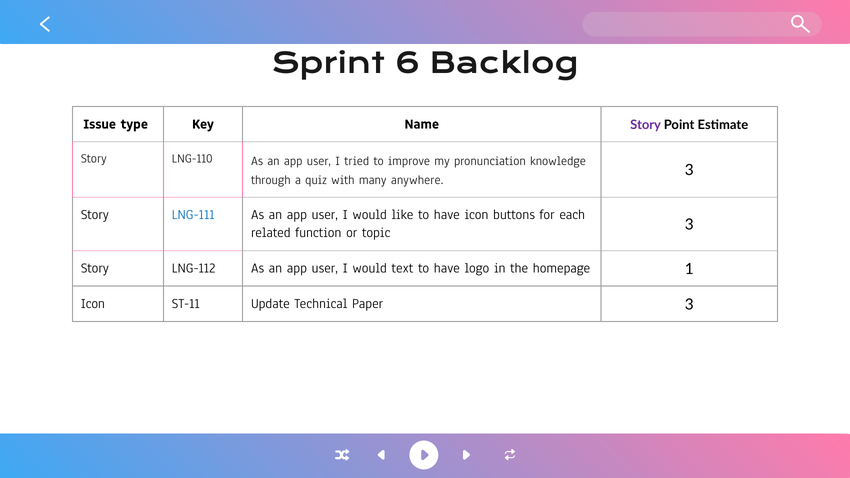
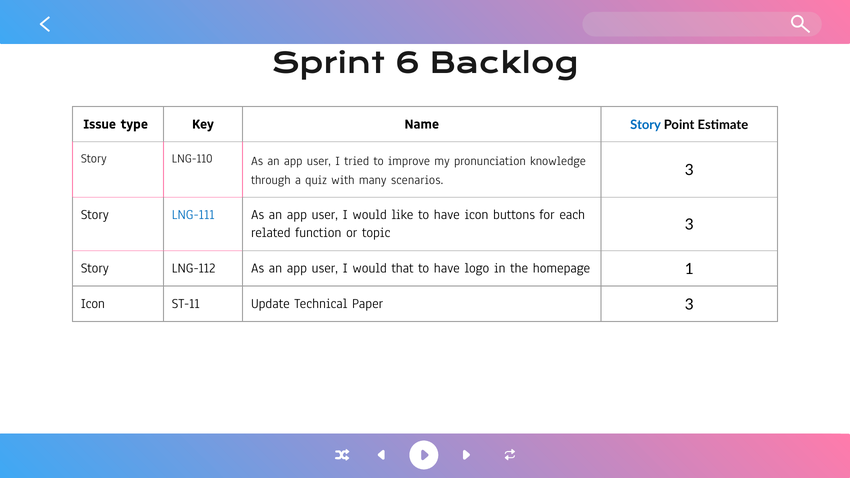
Story colour: purple -> blue (646, 125)
anywhere: anywhere -> scenarios (417, 180)
text: text -> that (403, 268)
